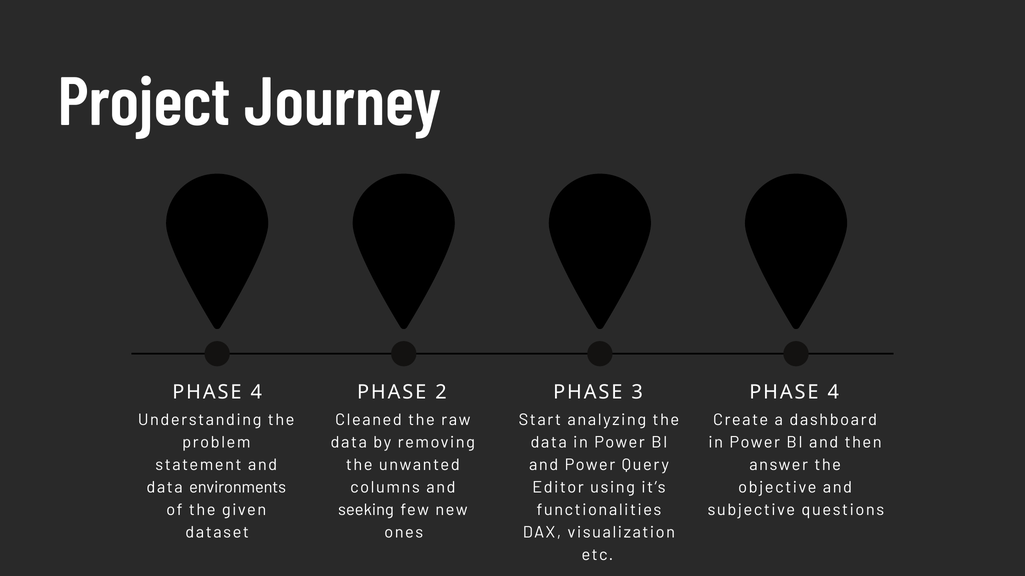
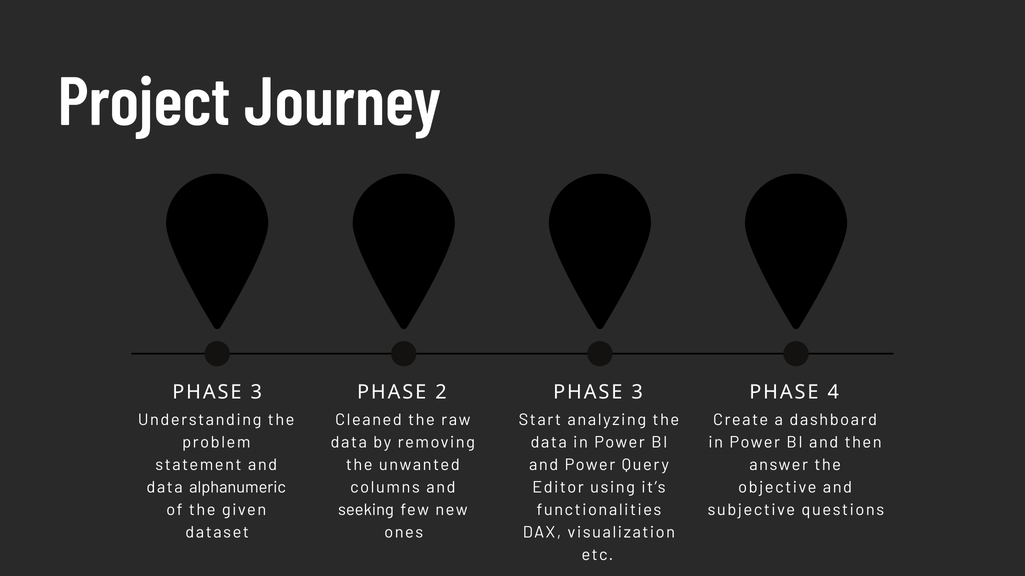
4: 4 -> 3 (256, 392)
environments: environments -> alphanumeric (238, 488)
